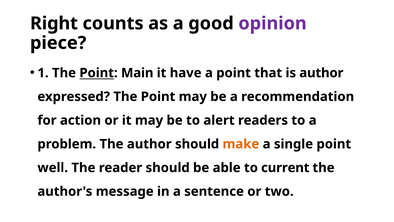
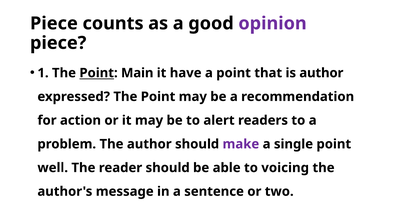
Right: Right -> Piece (54, 23)
make colour: orange -> purple (241, 144)
current: current -> voicing (285, 167)
